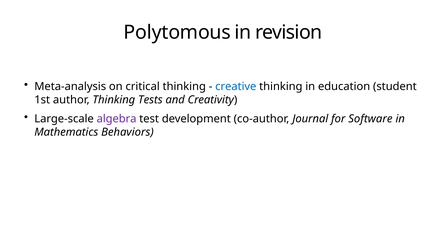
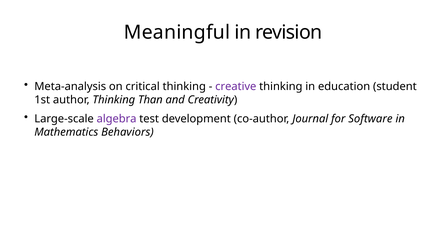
Polytomous: Polytomous -> Meaningful (177, 32)
creative colour: blue -> purple (236, 86)
Tests: Tests -> Than (150, 100)
